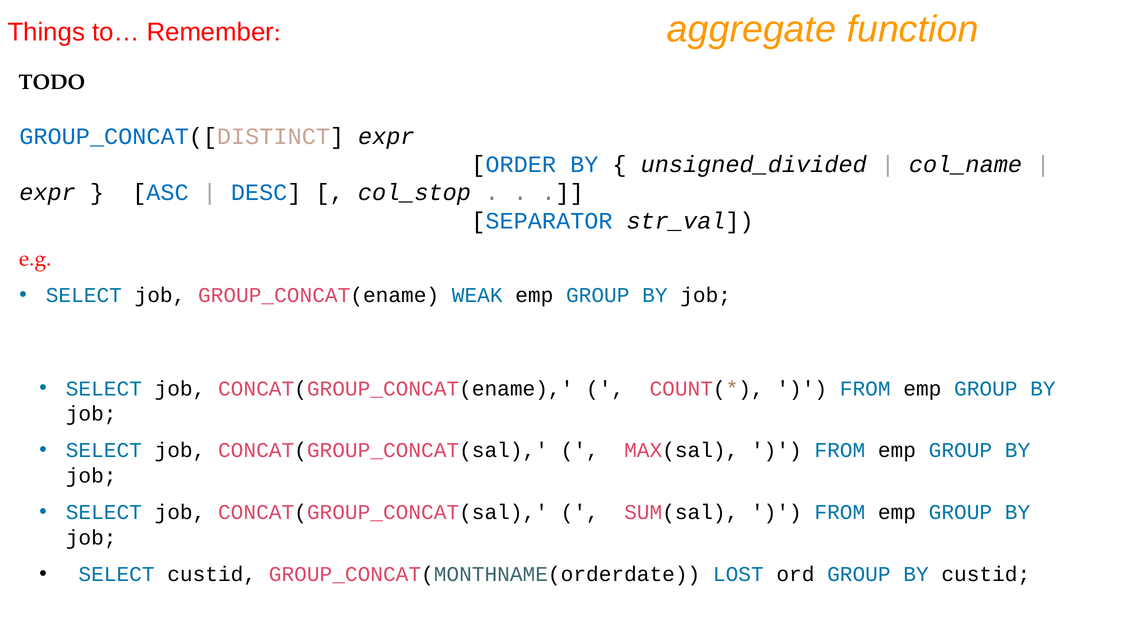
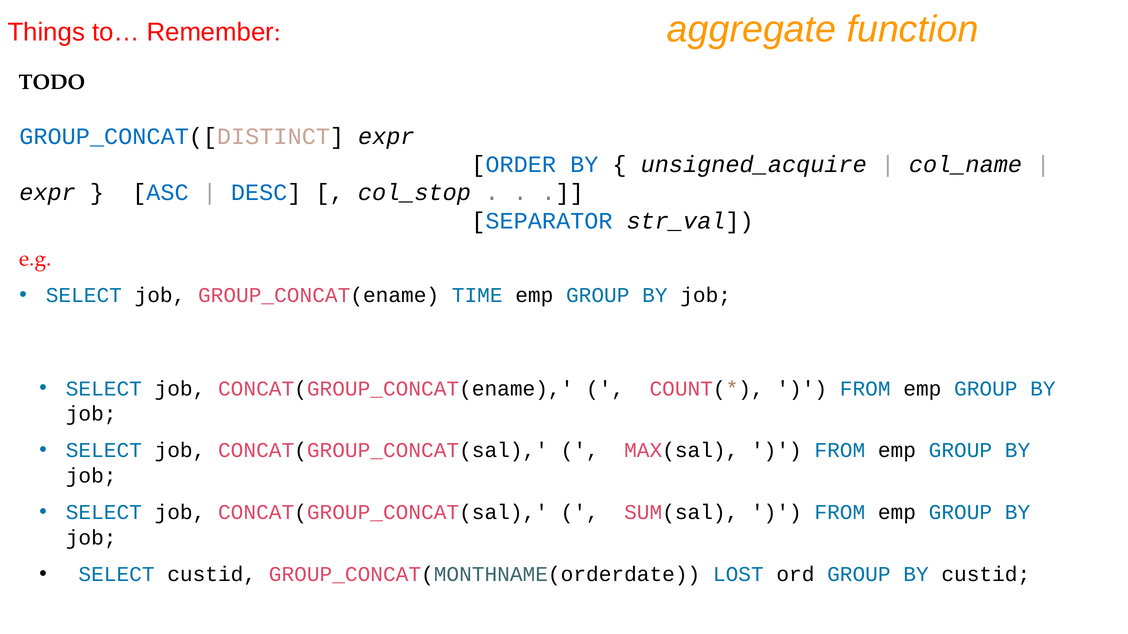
unsigned_divided: unsigned_divided -> unsigned_acquire (754, 165)
WEAK: WEAK -> TIME (477, 296)
